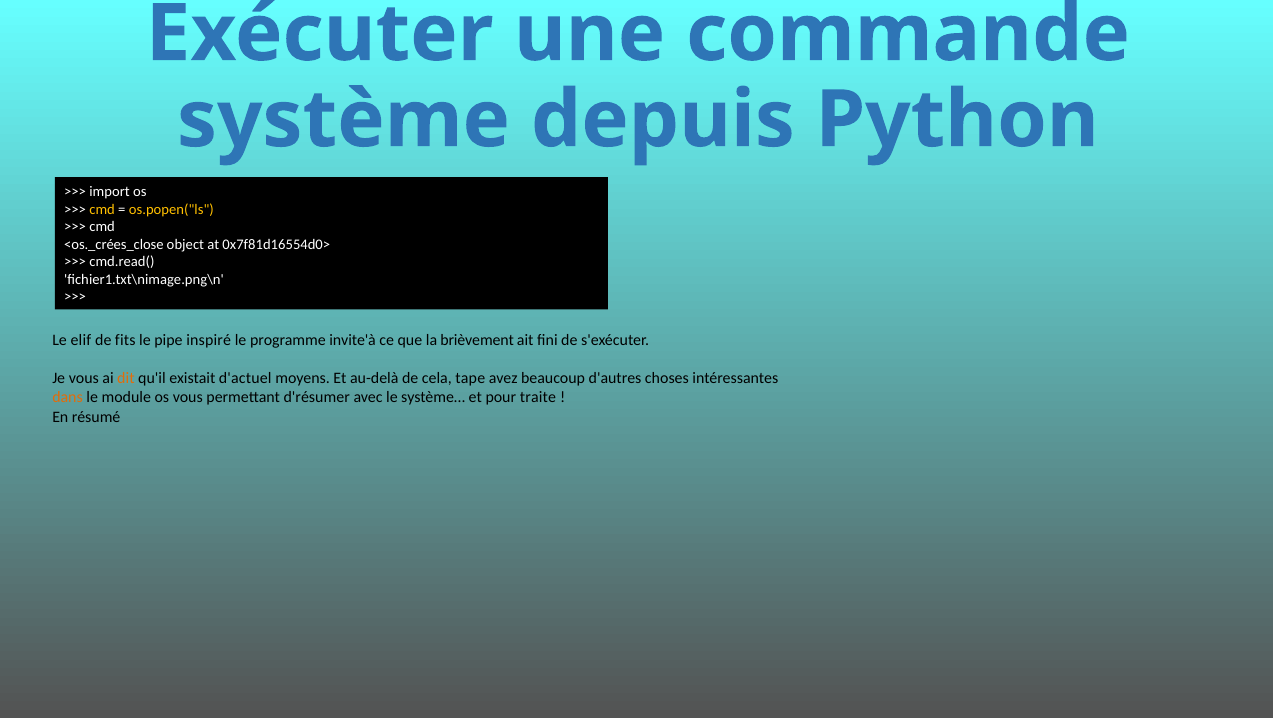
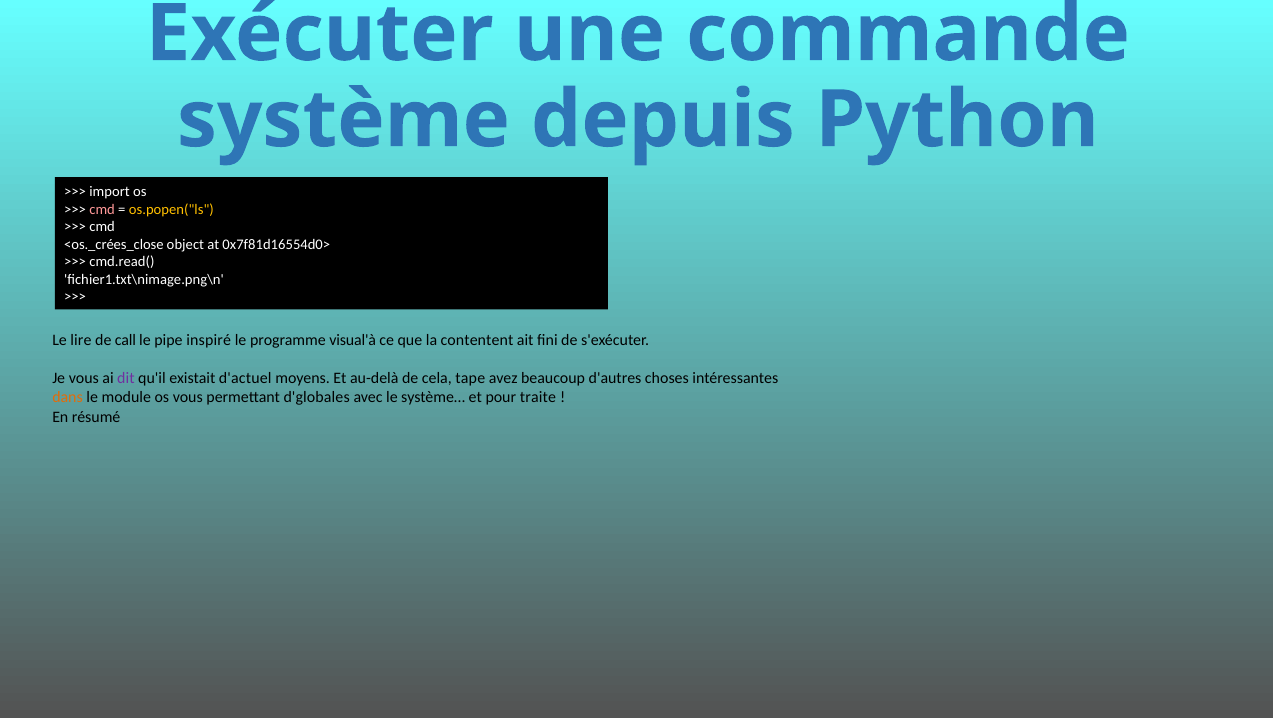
cmd colour: yellow -> pink (102, 209)
elif: elif -> lire (81, 340)
fits: fits -> call (125, 340)
invite'à: invite'à -> visual'à (353, 340)
brièvement: brièvement -> contentent (477, 340)
dit colour: orange -> purple (126, 378)
d'résumer: d'résumer -> d'globales (317, 397)
